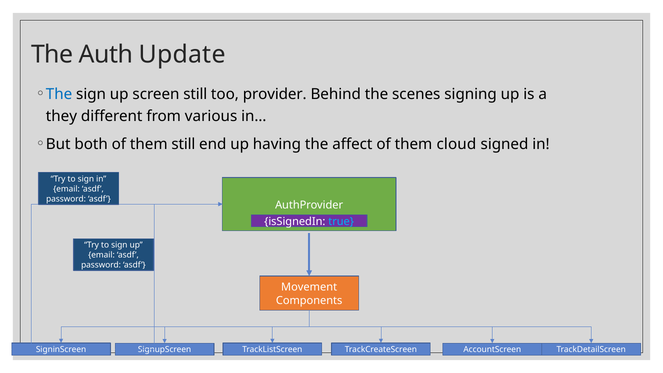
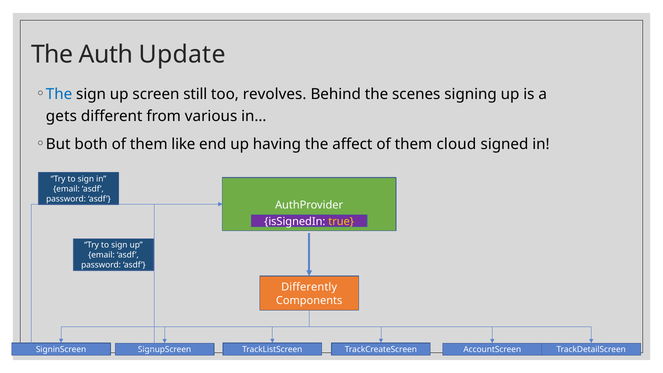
provider: provider -> revolves (275, 94)
they: they -> gets (61, 116)
them still: still -> like (183, 144)
true colour: light blue -> yellow (341, 221)
Movement: Movement -> Differently (309, 287)
